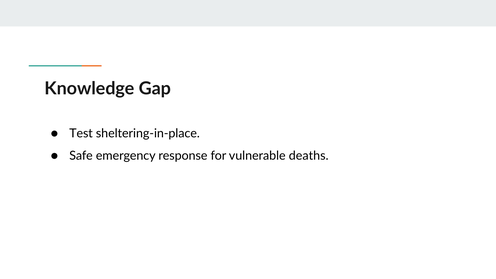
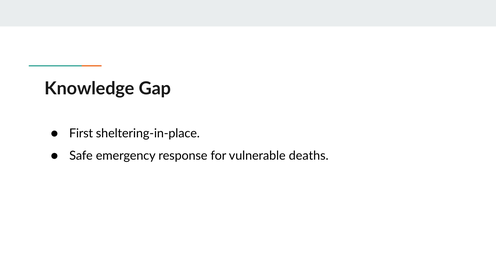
Test: Test -> First (81, 133)
